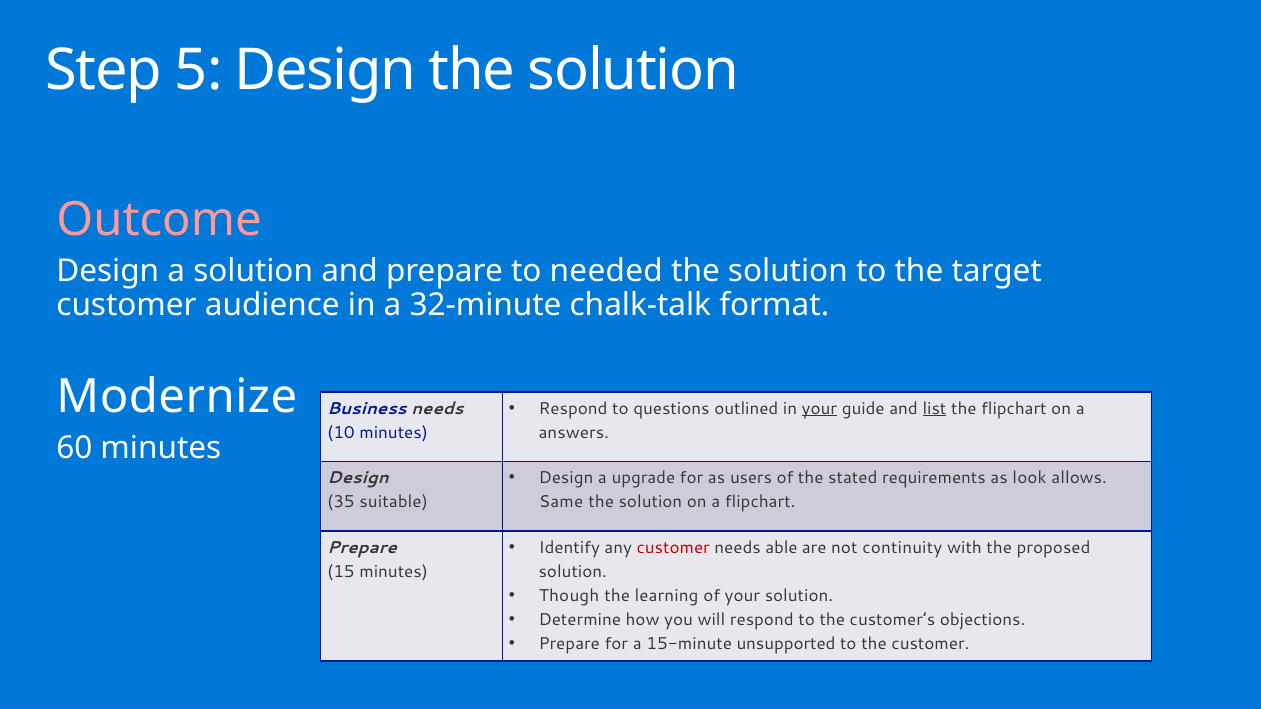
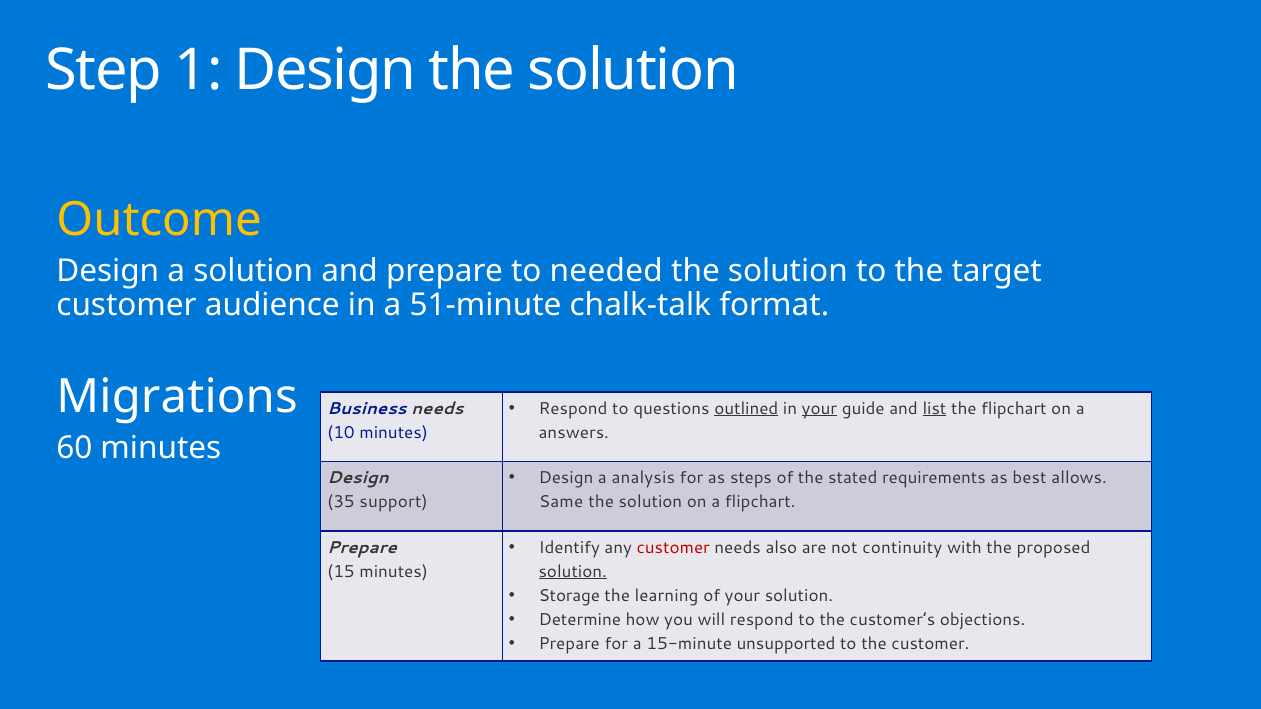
5: 5 -> 1 (199, 70)
Outcome colour: pink -> yellow (159, 220)
32-minute: 32-minute -> 51-minute (486, 305)
Modernize: Modernize -> Migrations (177, 397)
outlined underline: none -> present (746, 409)
upgrade: upgrade -> analysis (643, 478)
users: users -> steps (751, 478)
look: look -> best (1030, 478)
suitable: suitable -> support (394, 502)
able: able -> also (781, 548)
solution underline: none -> present (573, 572)
Though: Though -> Storage (569, 596)
